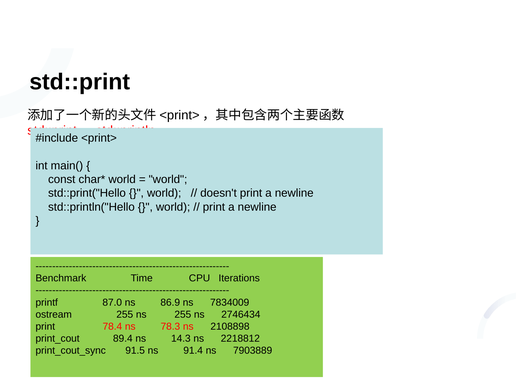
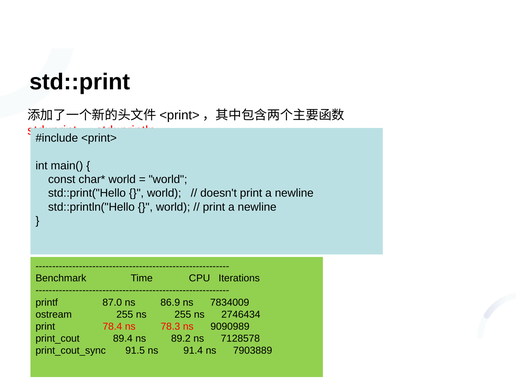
2108898: 2108898 -> 9090989 (230, 326)
14.3: 14.3 -> 89.2 (181, 339)
2218812: 2218812 -> 7128578 (240, 339)
